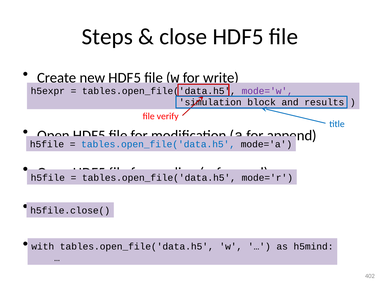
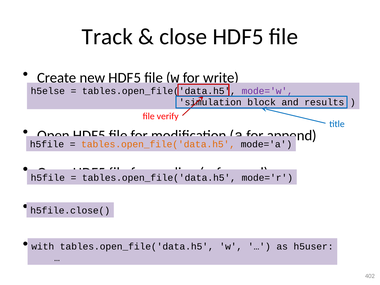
Steps: Steps -> Track (107, 37)
h5expr: h5expr -> h5else (48, 91)
tables.open_file('data.h5 colour: blue -> orange (158, 144)
h5mind: h5mind -> h5user (314, 246)
